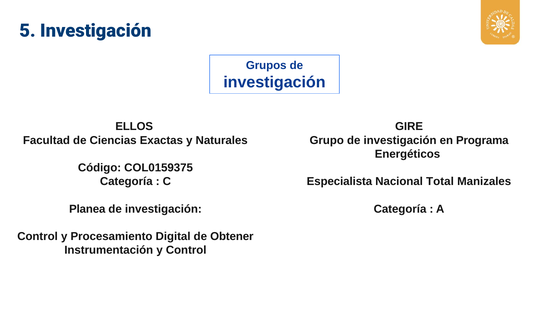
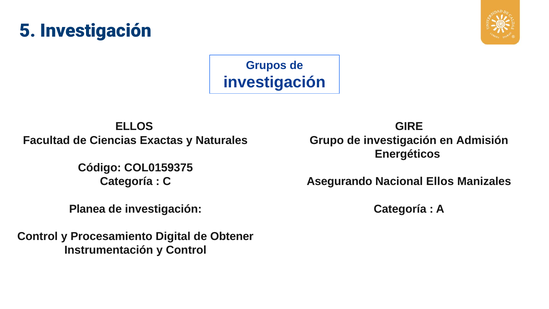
Programa: Programa -> Admisión (482, 140)
Especialista: Especialista -> Asegurando (339, 181)
Nacional Total: Total -> Ellos (440, 181)
